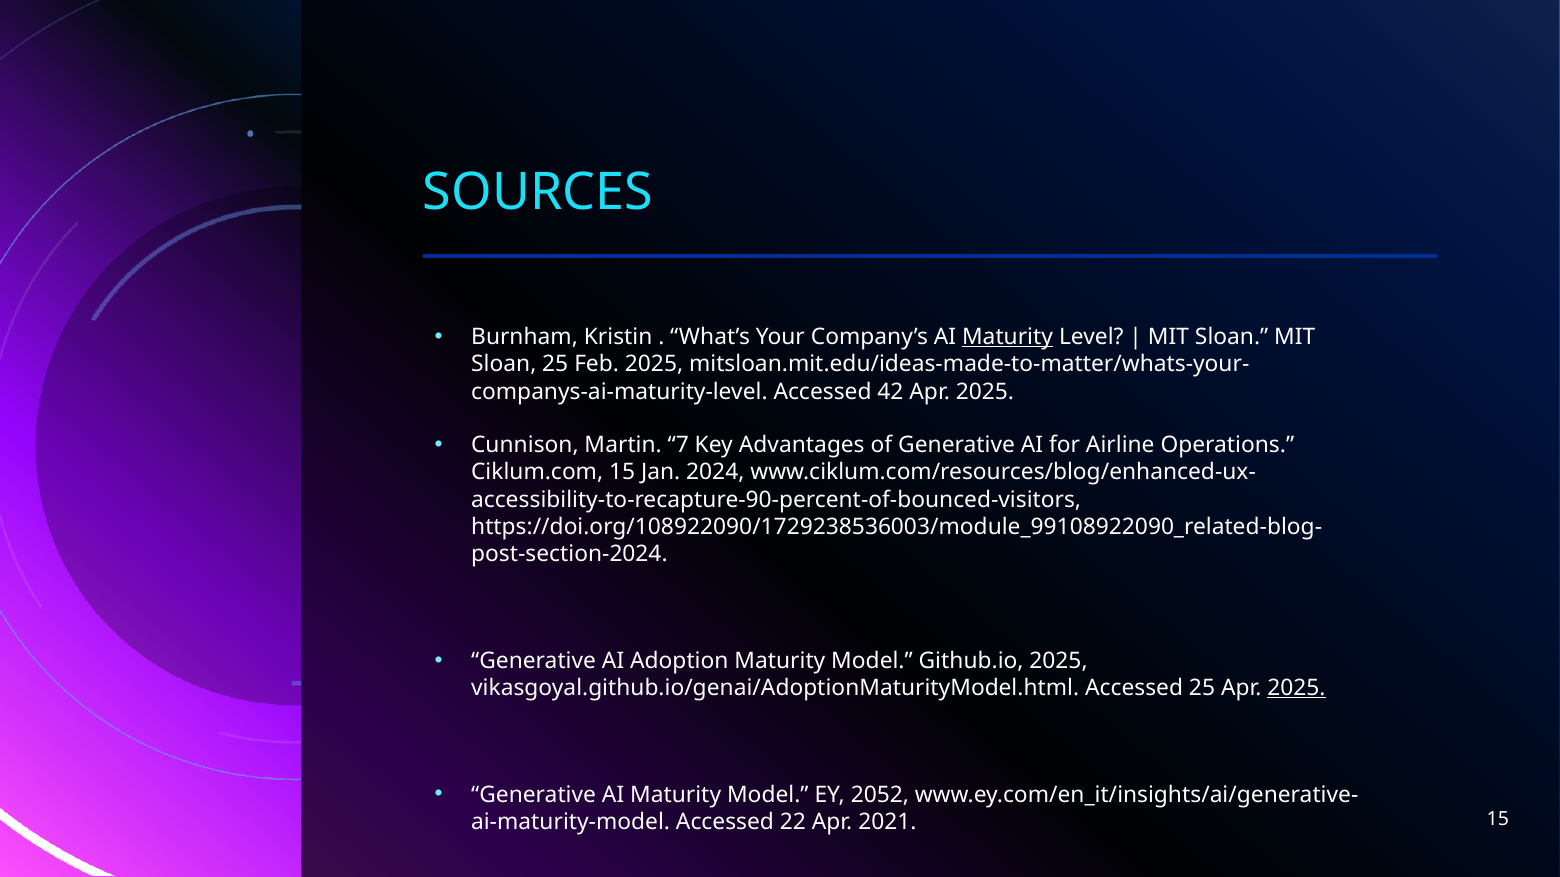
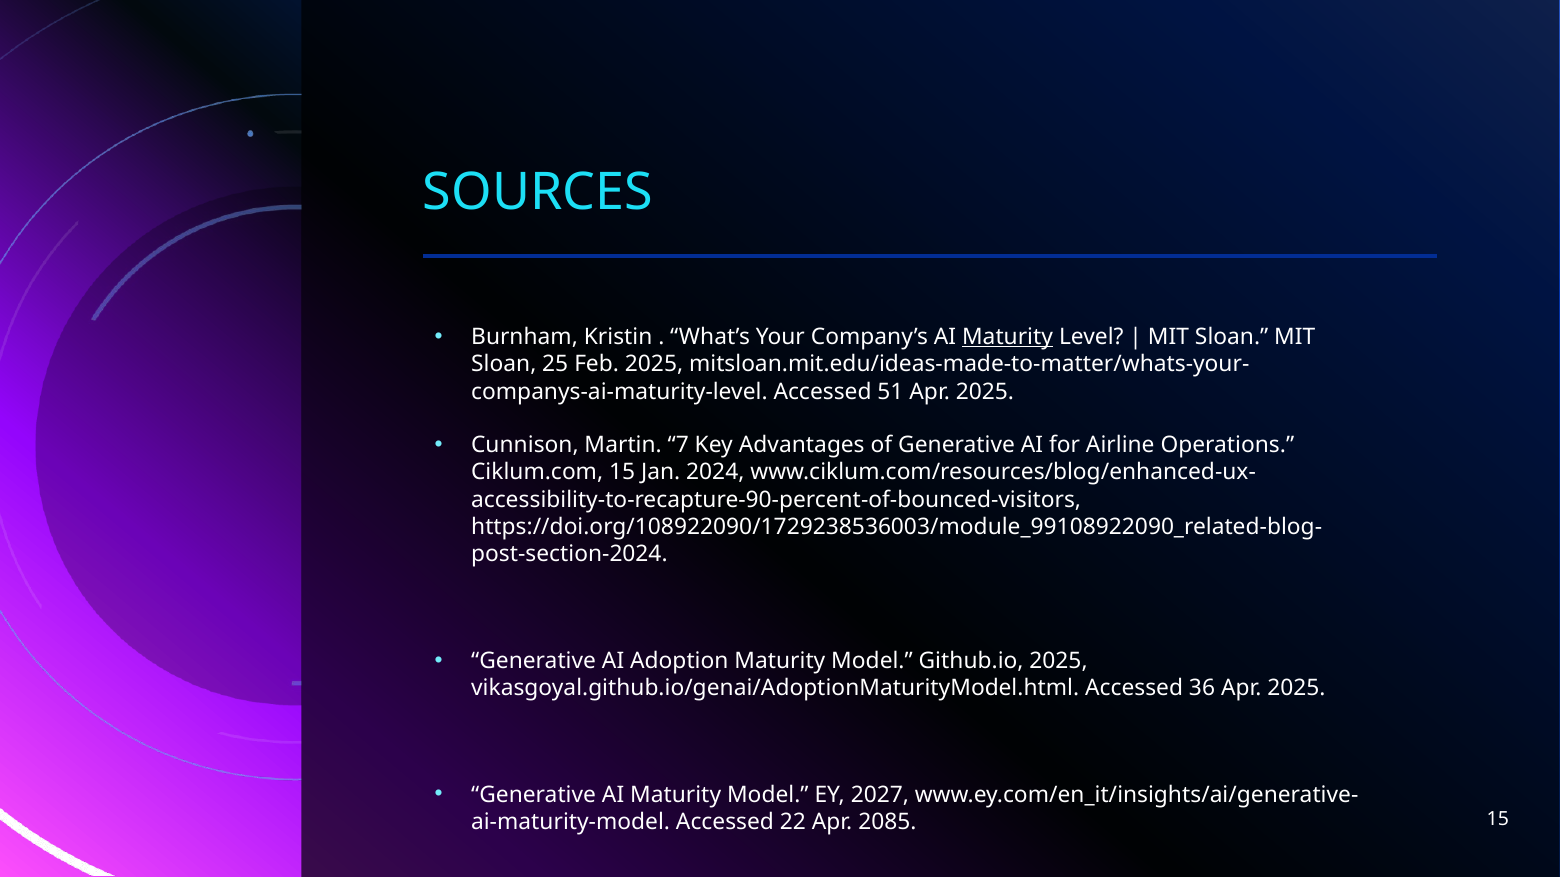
42: 42 -> 51 (890, 392)
Accessed 25: 25 -> 36 (1202, 688)
2025 underline: present -> none (1297, 688)
2052: 2052 -> 2027 (880, 795)
2021: 2021 -> 2085 (887, 822)
